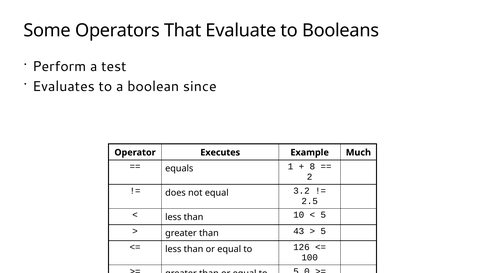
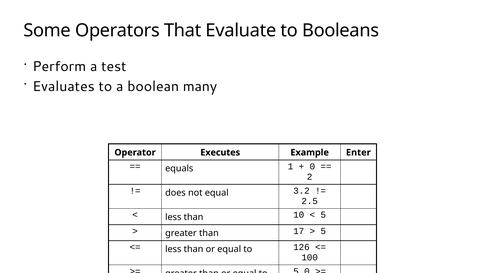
since: since -> many (200, 86)
Much: Much -> Enter (358, 152)
8: 8 -> 0 (312, 166)
43: 43 -> 17 (299, 231)
